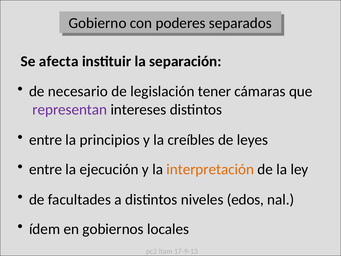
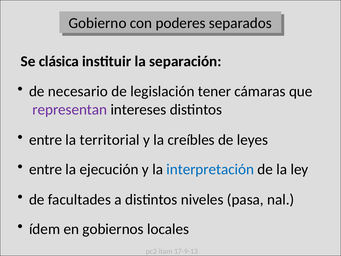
afecta: afecta -> clásica (59, 61)
principios: principios -> territorial (110, 140)
interpretación colour: orange -> blue (210, 169)
edos: edos -> pasa (245, 199)
